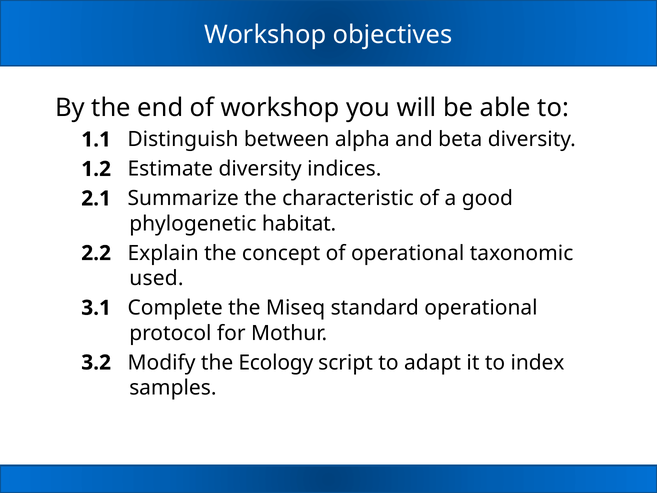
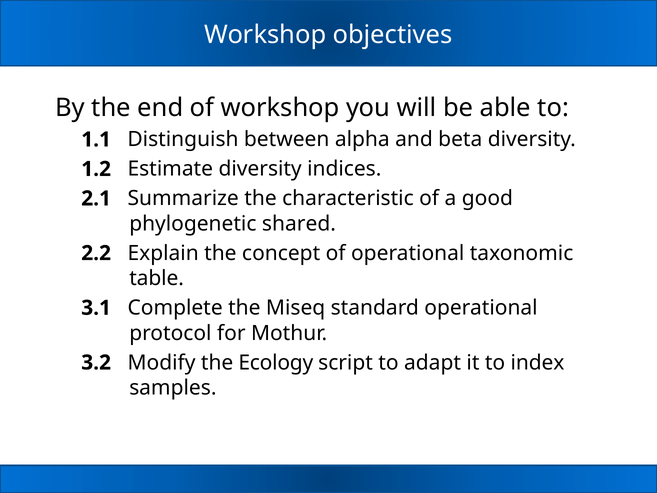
habitat: habitat -> shared (299, 224)
used: used -> table (157, 278)
